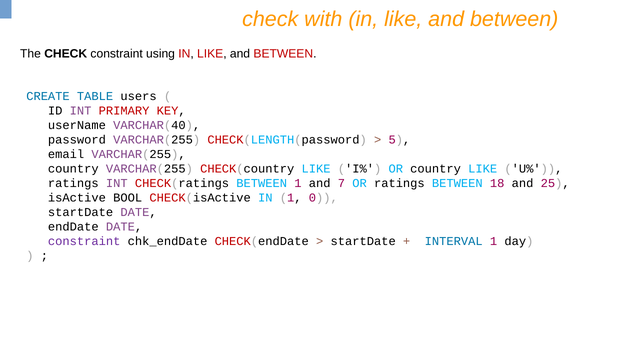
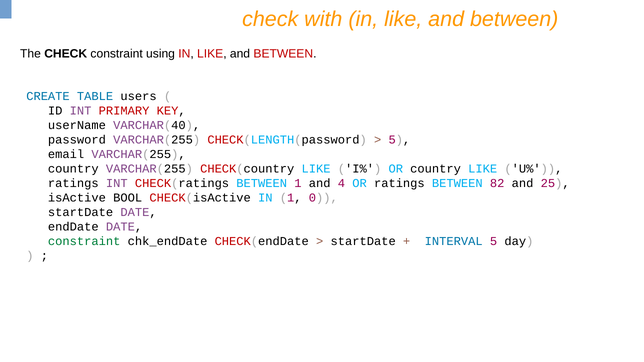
7: 7 -> 4 (341, 183)
18: 18 -> 82 (497, 183)
constraint colour: purple -> green (84, 241)
INTERVAL 1: 1 -> 5 (494, 241)
